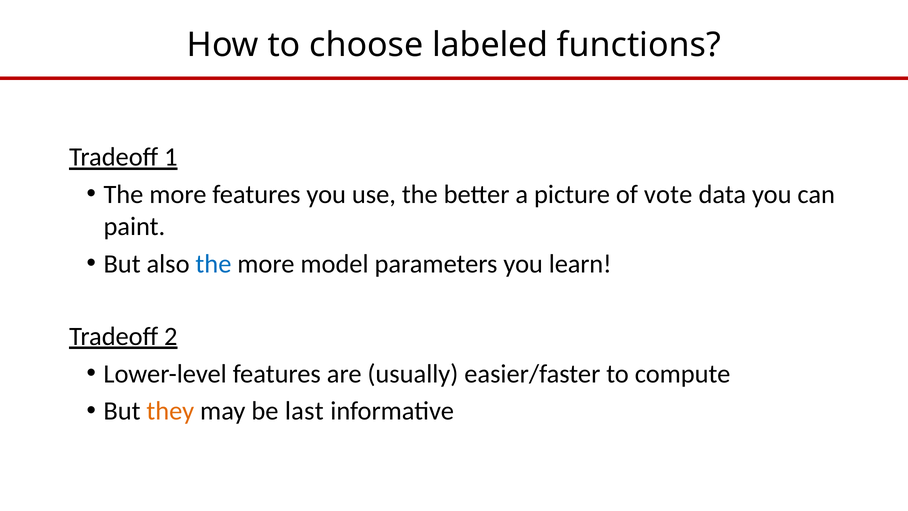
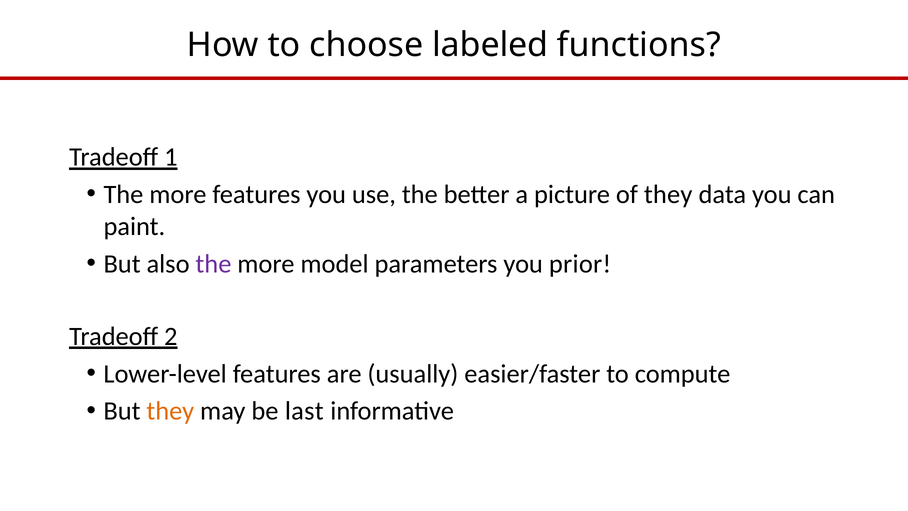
of vote: vote -> they (668, 195)
the colour: blue -> purple (213, 264)
learn: learn -> prior (580, 264)
